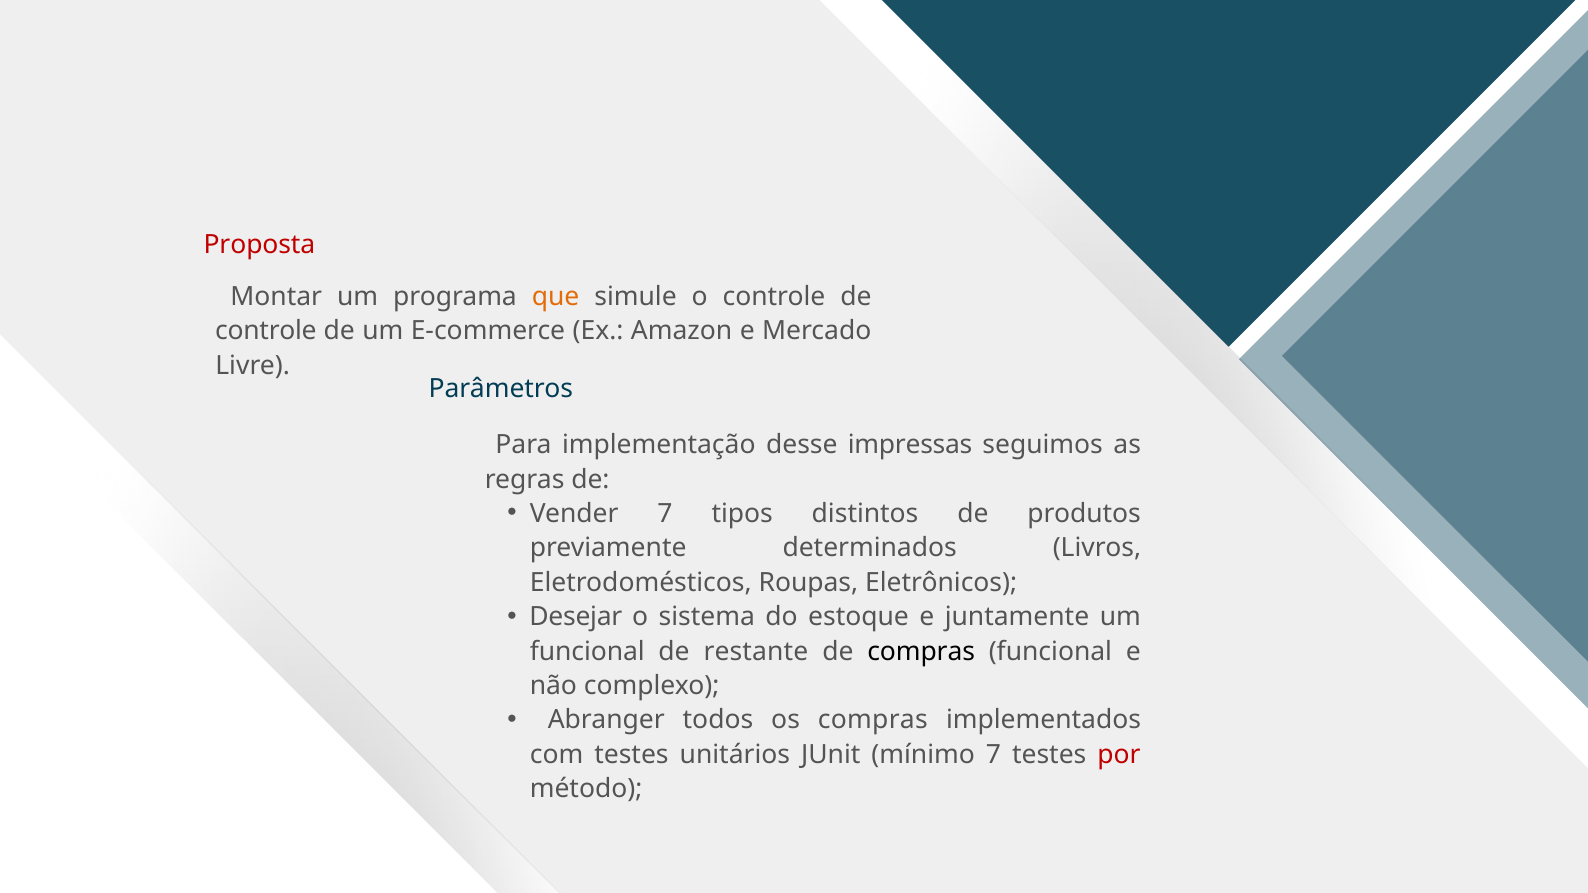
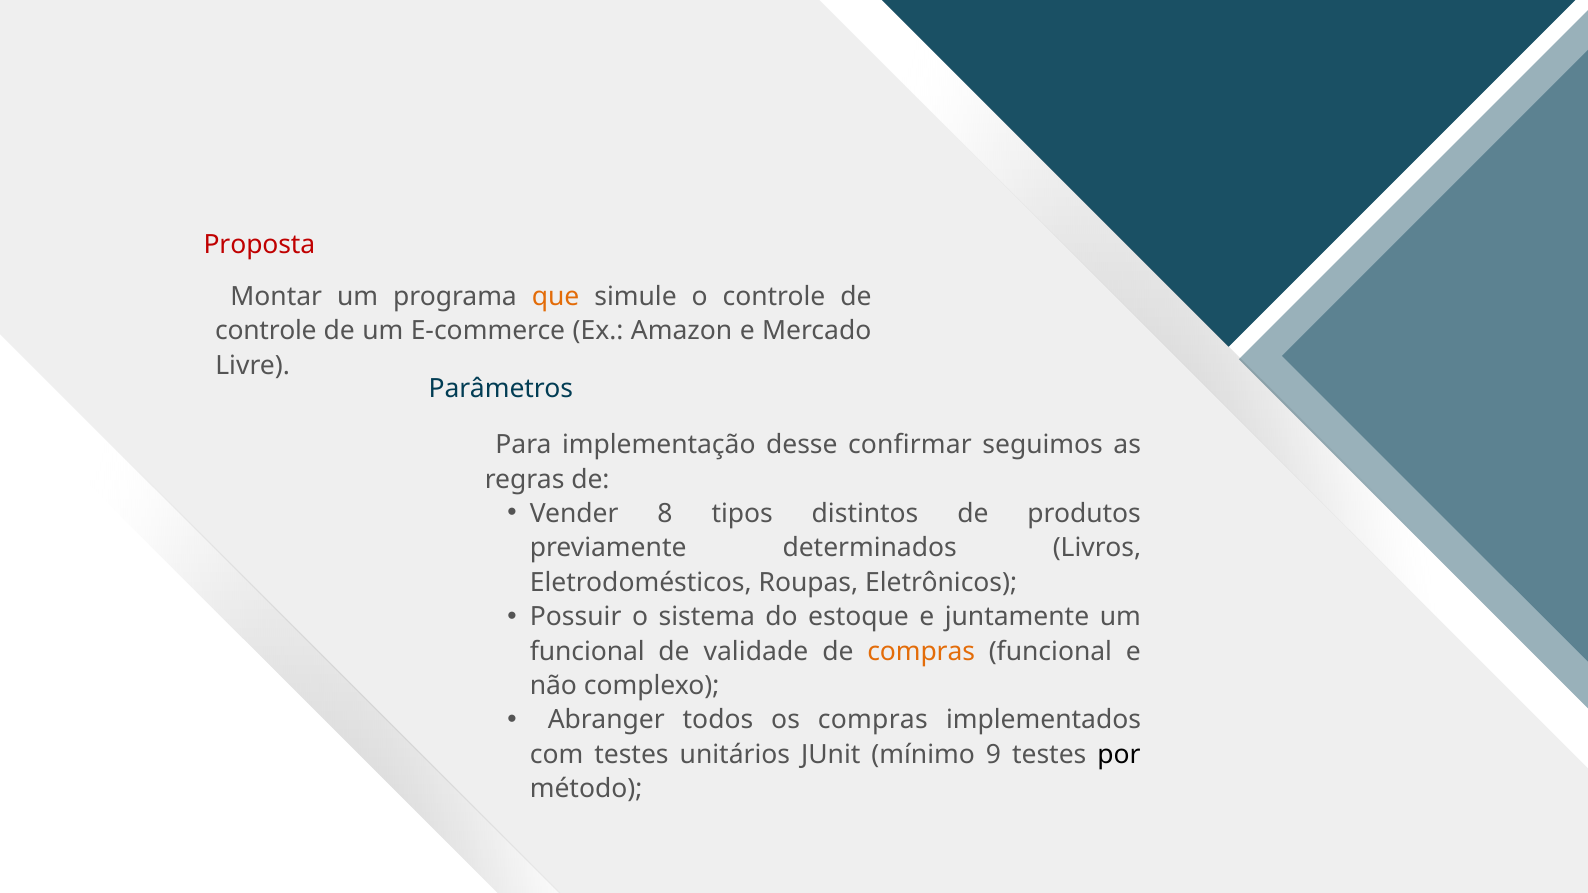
impressas: impressas -> confirmar (910, 445)
Vender 7: 7 -> 8 (665, 514)
Desejar: Desejar -> Possuir (576, 617)
restante: restante -> validade (756, 652)
compras colour: black -> orange (921, 652)
mínimo 7: 7 -> 9 (993, 755)
por colour: red -> black (1119, 755)
